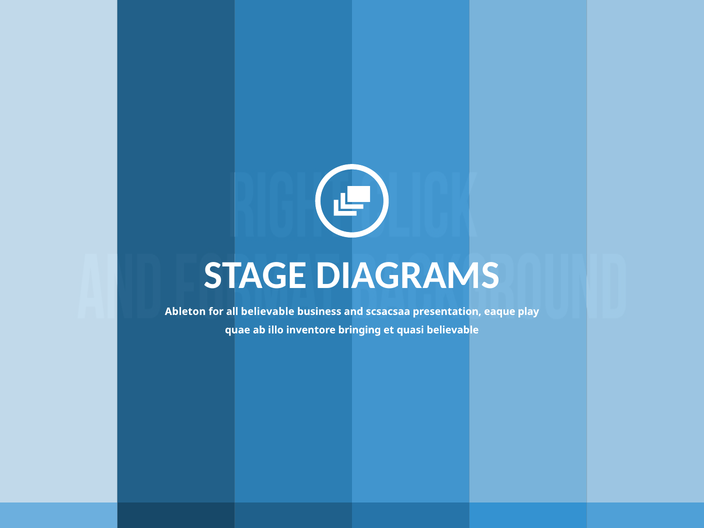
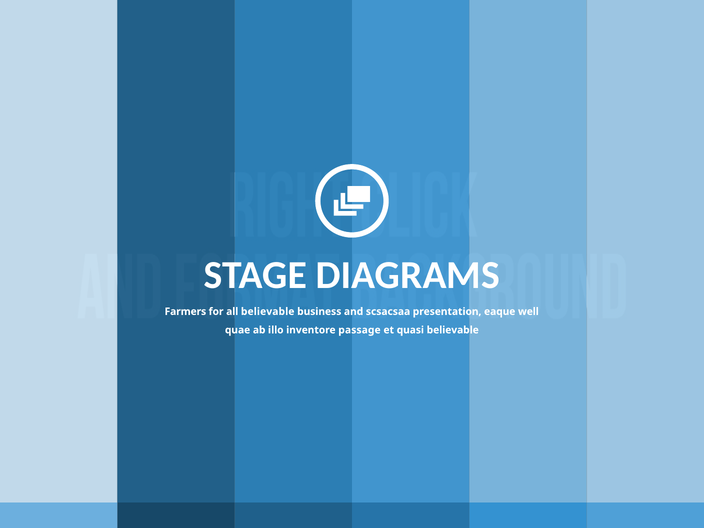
Ableton: Ableton -> Farmers (185, 312)
play: play -> well (528, 312)
bringing: bringing -> passage (360, 330)
